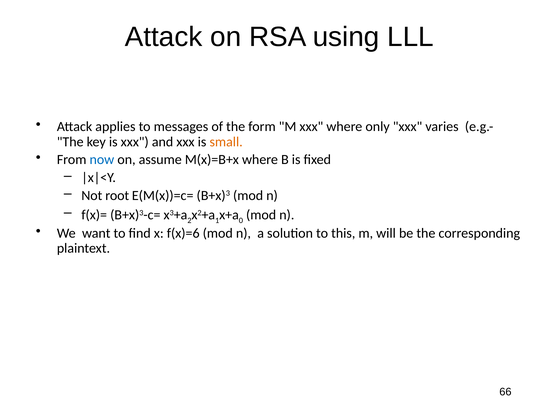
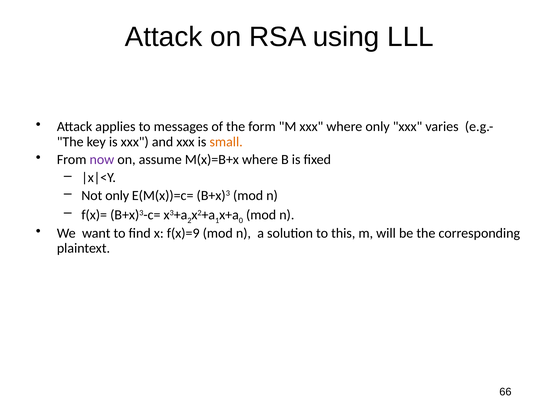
now colour: blue -> purple (102, 160)
Not root: root -> only (117, 196)
f(x)=6: f(x)=6 -> f(x)=9 (183, 233)
